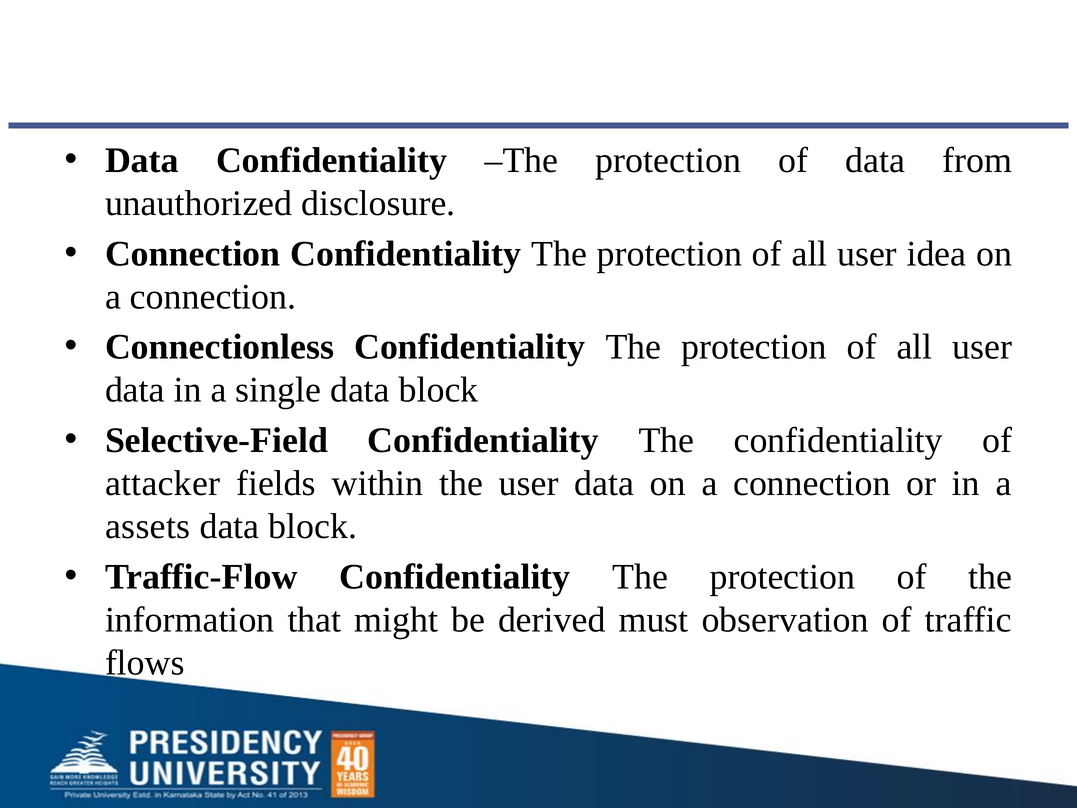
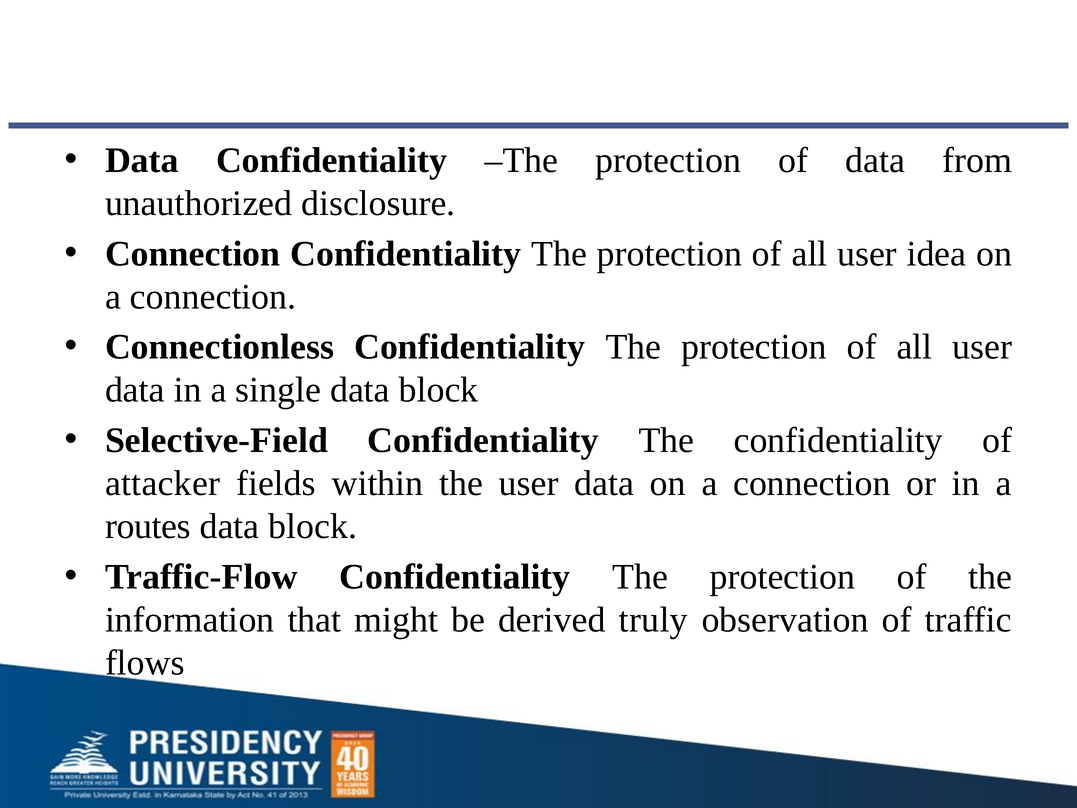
assets: assets -> routes (148, 526)
must: must -> truly (653, 620)
